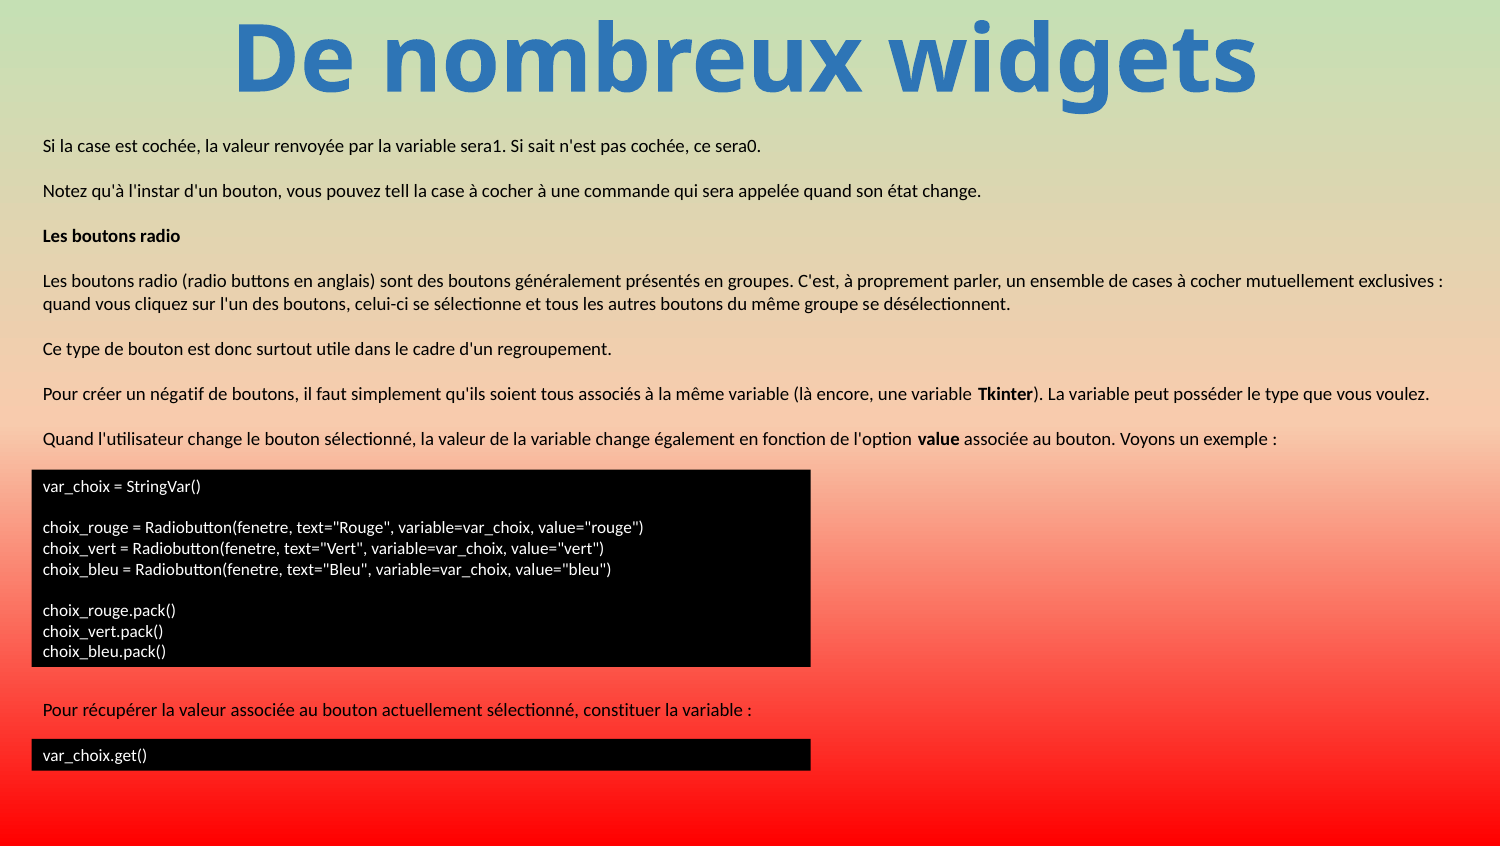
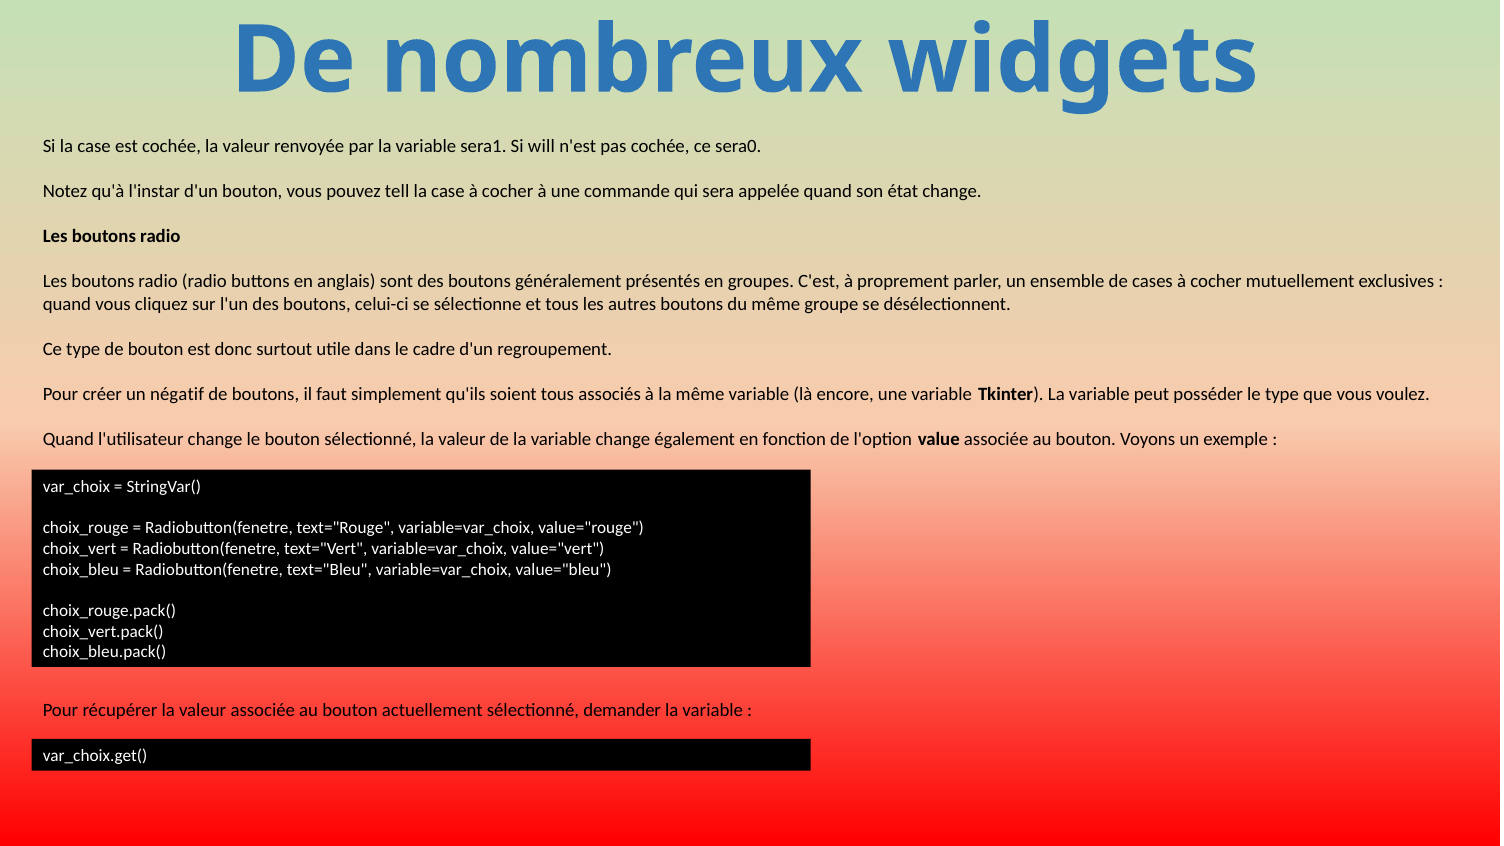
sait: sait -> will (541, 146)
constituer: constituer -> demander (622, 710)
